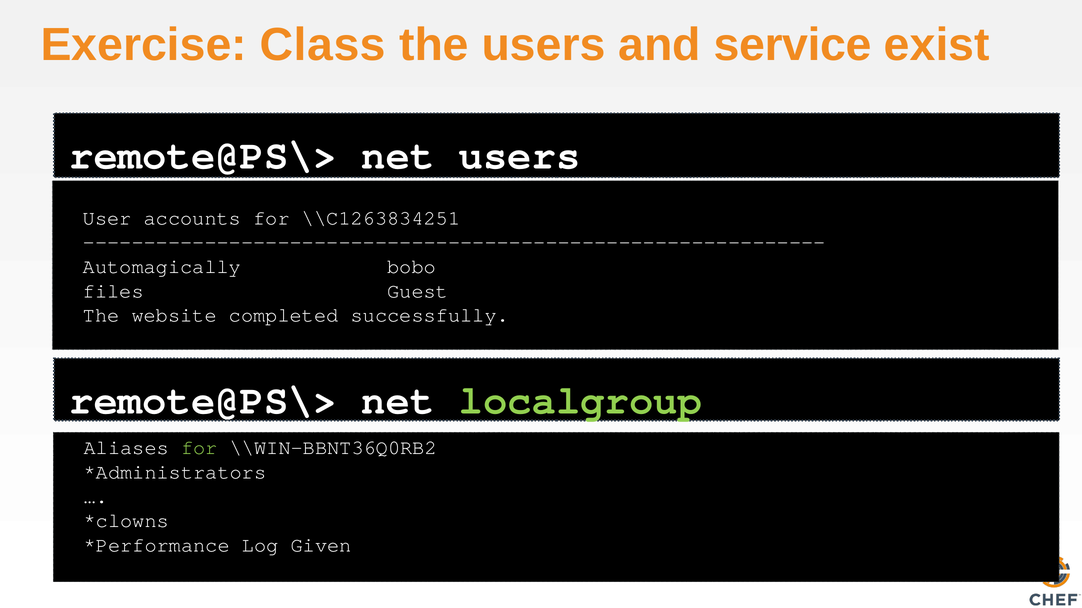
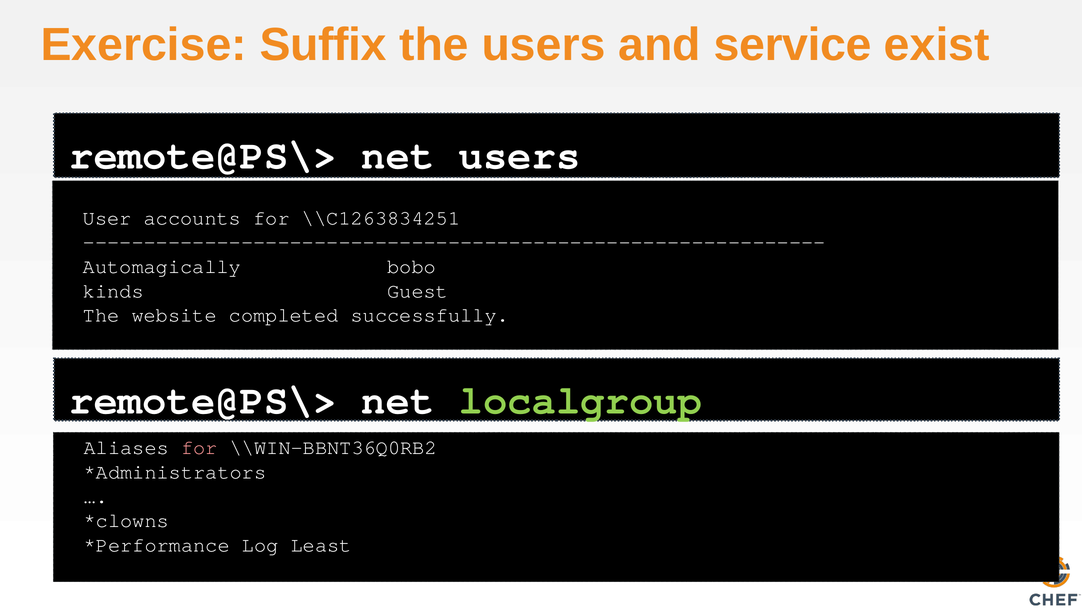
Class: Class -> Suffix (323, 45)
files: files -> kinds (113, 291)
for colour: light green -> pink (199, 448)
Given: Given -> Least (321, 545)
